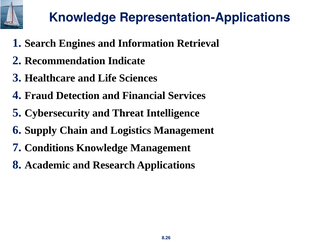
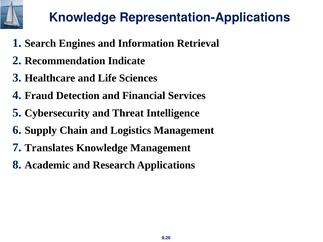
Conditions: Conditions -> Translates (49, 148)
